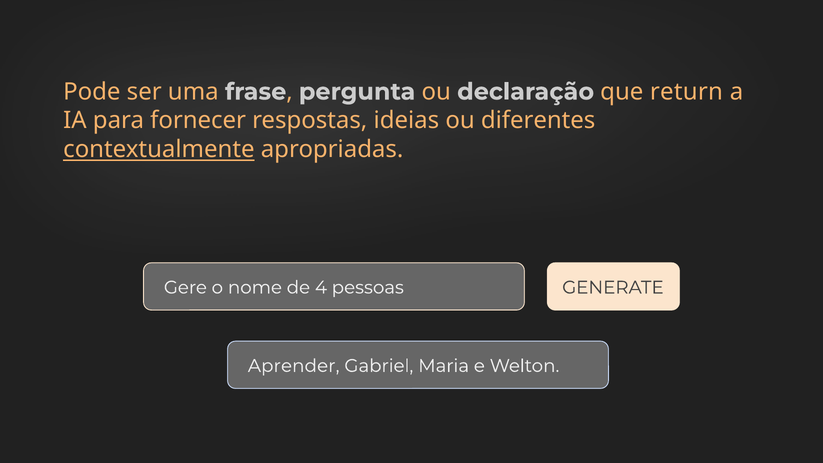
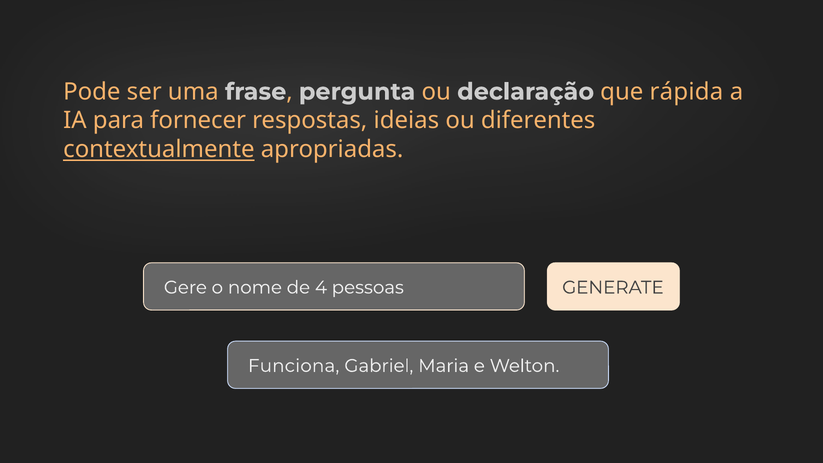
return: return -> rápida (686, 92)
Aprender: Aprender -> Funciona (294, 366)
